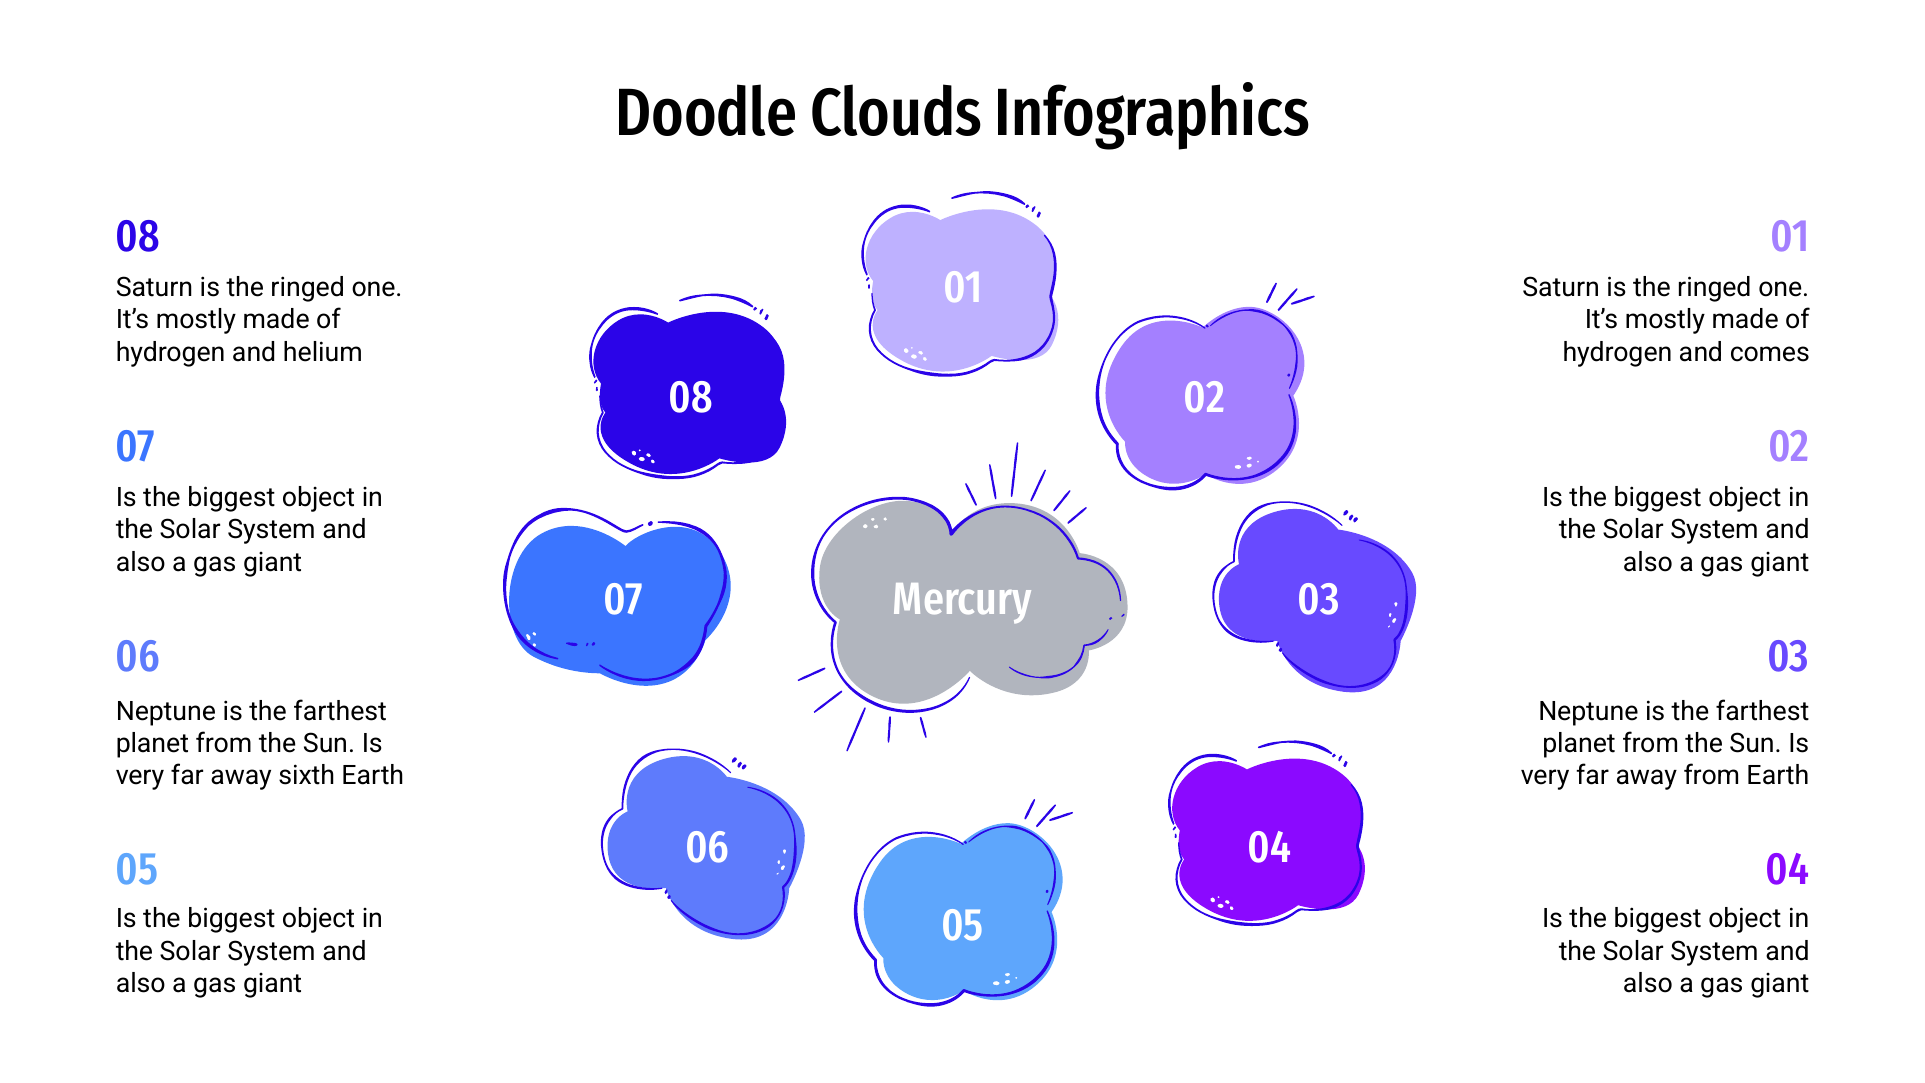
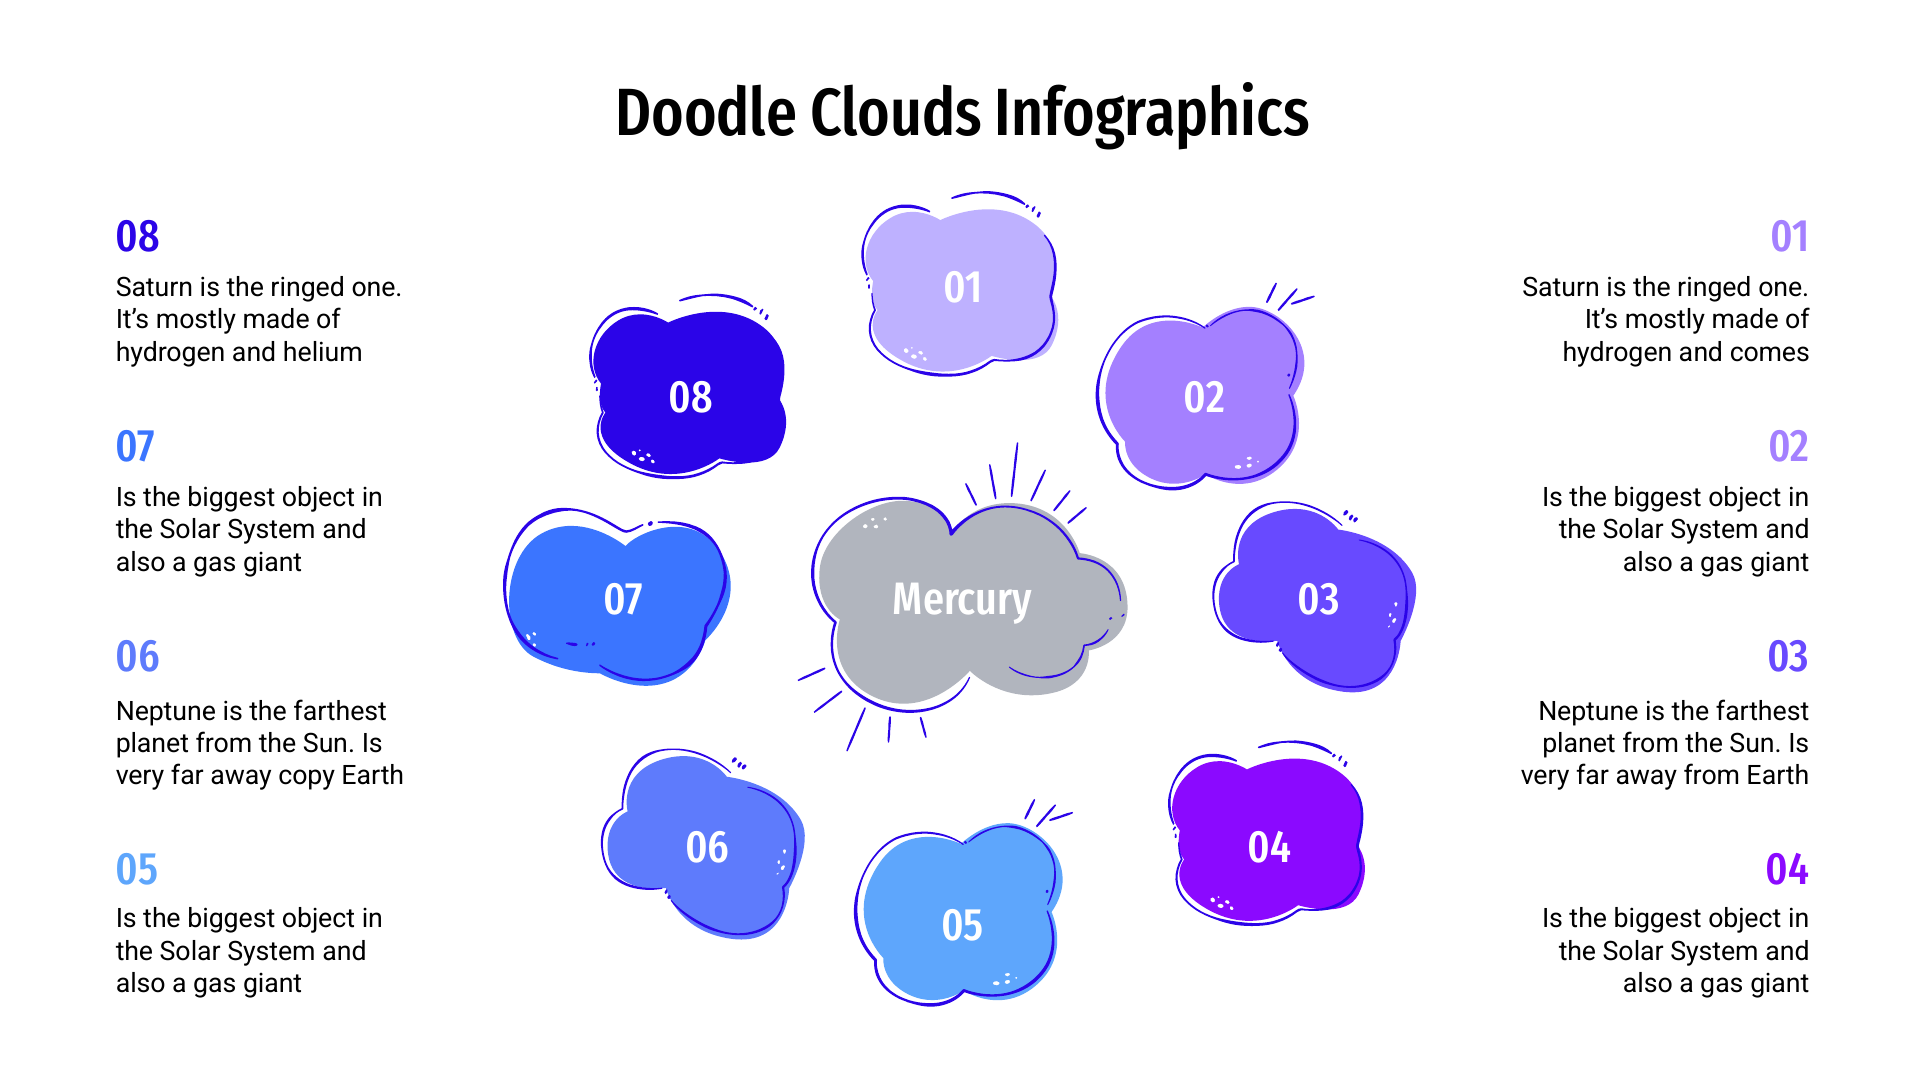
sixth: sixth -> copy (307, 775)
